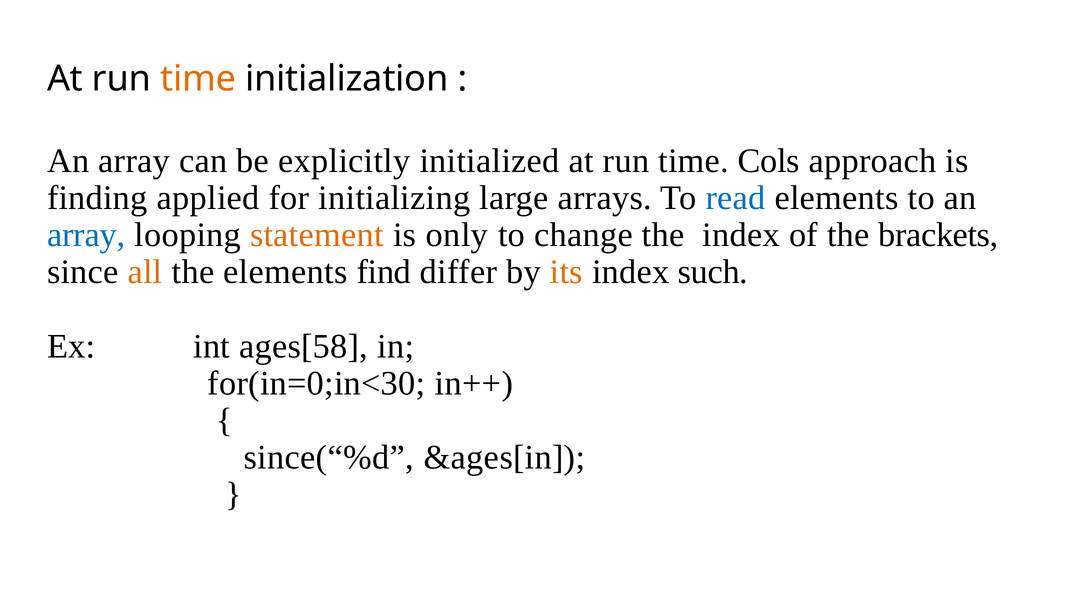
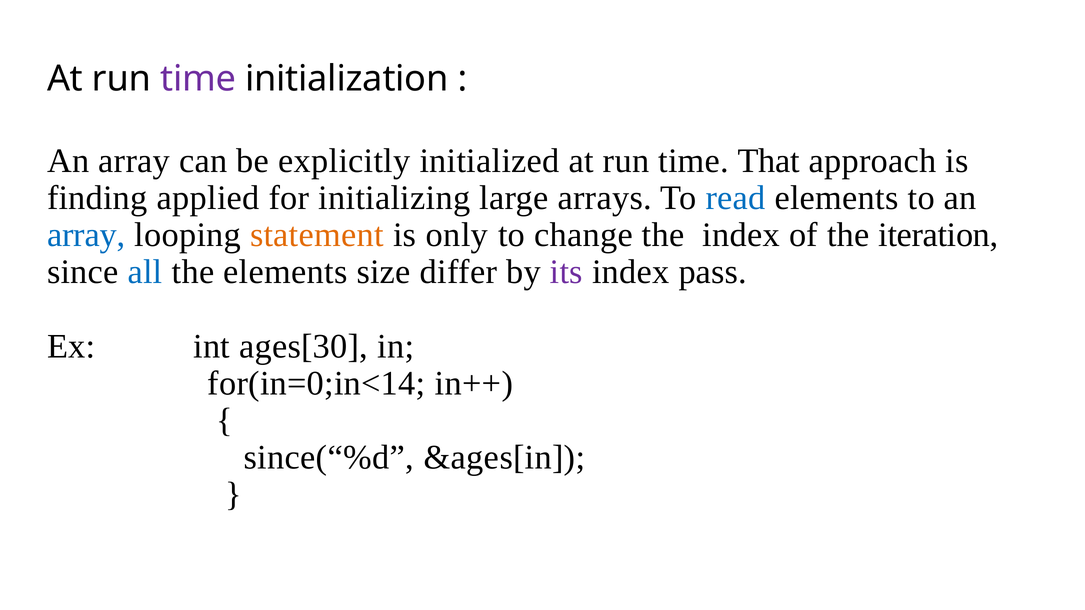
time colour: orange -> purple (198, 79)
Cols: Cols -> That (769, 161)
brackets: brackets -> iteration (938, 235)
all colour: orange -> blue (145, 272)
find: find -> size (384, 272)
its colour: orange -> purple (566, 272)
such: such -> pass (713, 272)
ages[58: ages[58 -> ages[30 (304, 346)
for(in=0;in<30: for(in=0;in<30 -> for(in=0;in<14 (316, 383)
